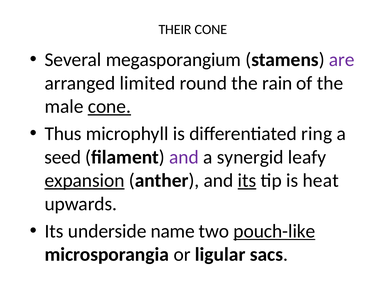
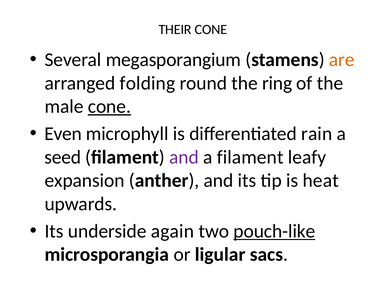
are colour: purple -> orange (342, 60)
limited: limited -> folding (147, 83)
rain: rain -> ring (277, 83)
Thus: Thus -> Even (63, 134)
ring: ring -> rain (317, 134)
a synergid: synergid -> filament (250, 157)
expansion underline: present -> none (85, 180)
its underline: present -> none (247, 180)
name: name -> again (172, 231)
